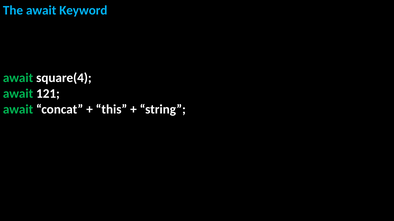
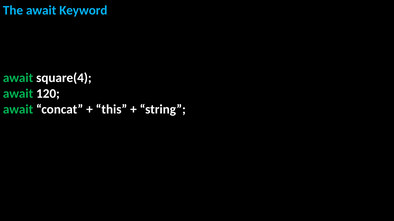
121: 121 -> 120 (48, 94)
